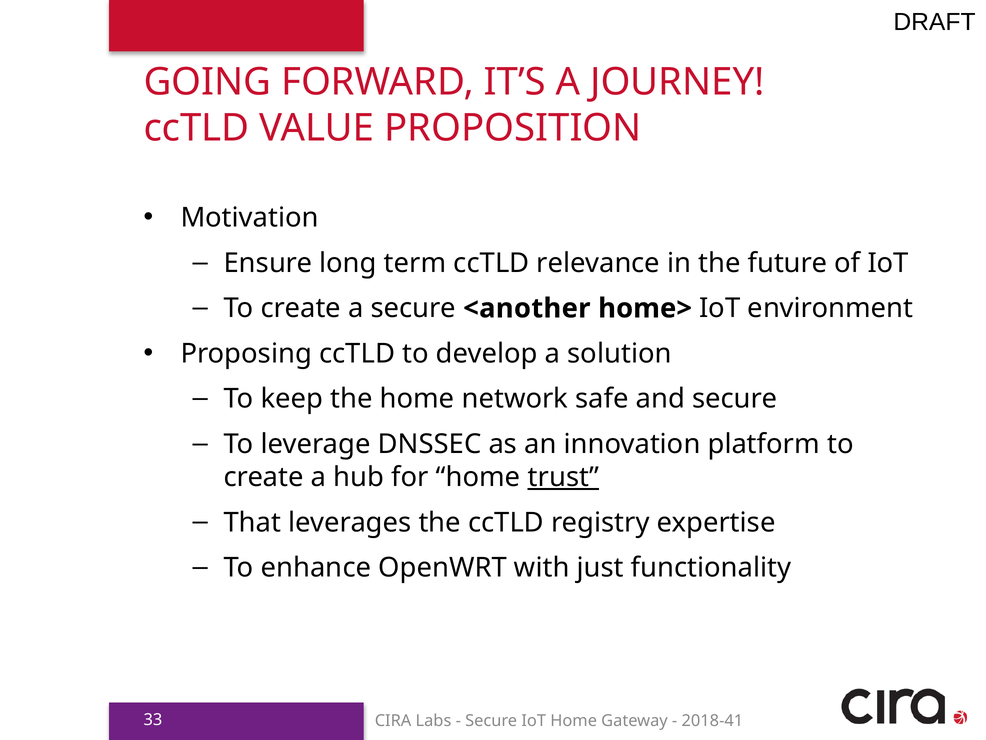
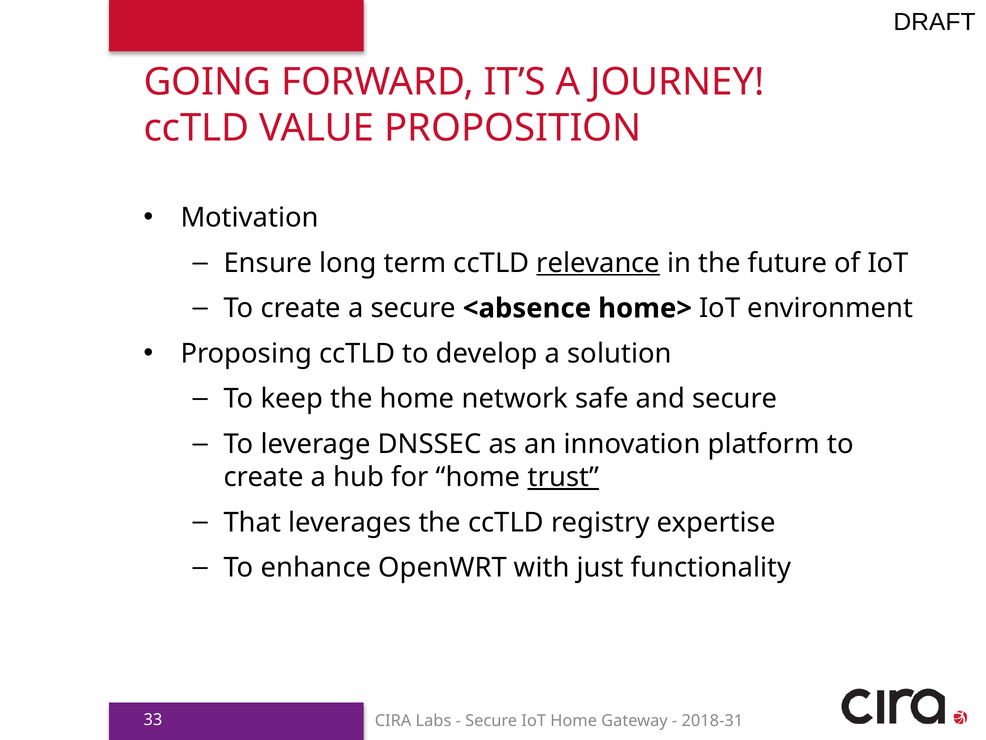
relevance underline: none -> present (598, 263)
<another: <another -> <absence (527, 308)
2018-41: 2018-41 -> 2018-31 (712, 720)
